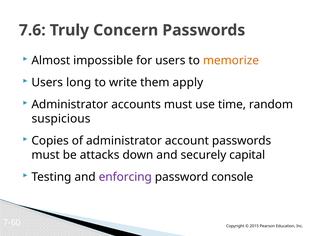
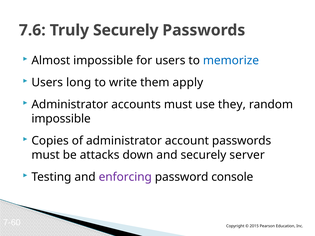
Truly Concern: Concern -> Securely (126, 30)
memorize colour: orange -> blue (231, 61)
time: time -> they (232, 105)
suspicious: suspicious -> impossible (61, 119)
capital: capital -> server (247, 155)
